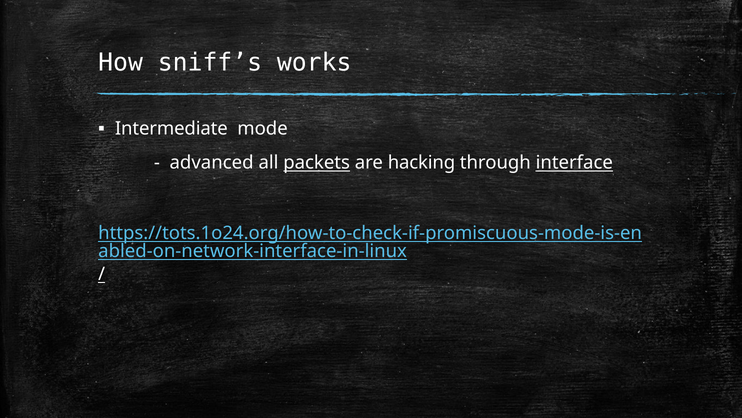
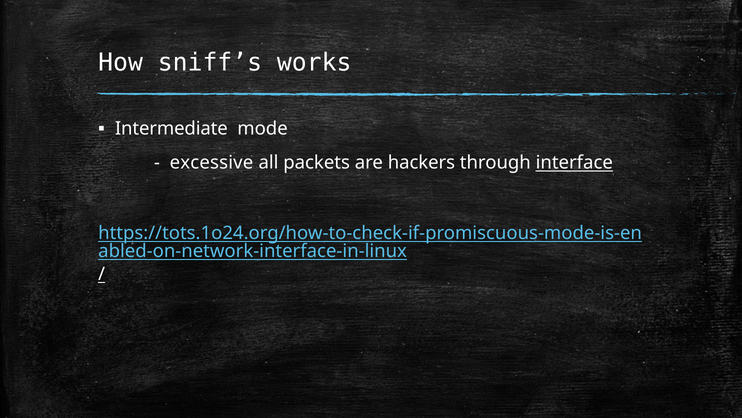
advanced: advanced -> excessive (212, 163)
packets underline: present -> none (317, 163)
hacking: hacking -> hackers (421, 163)
